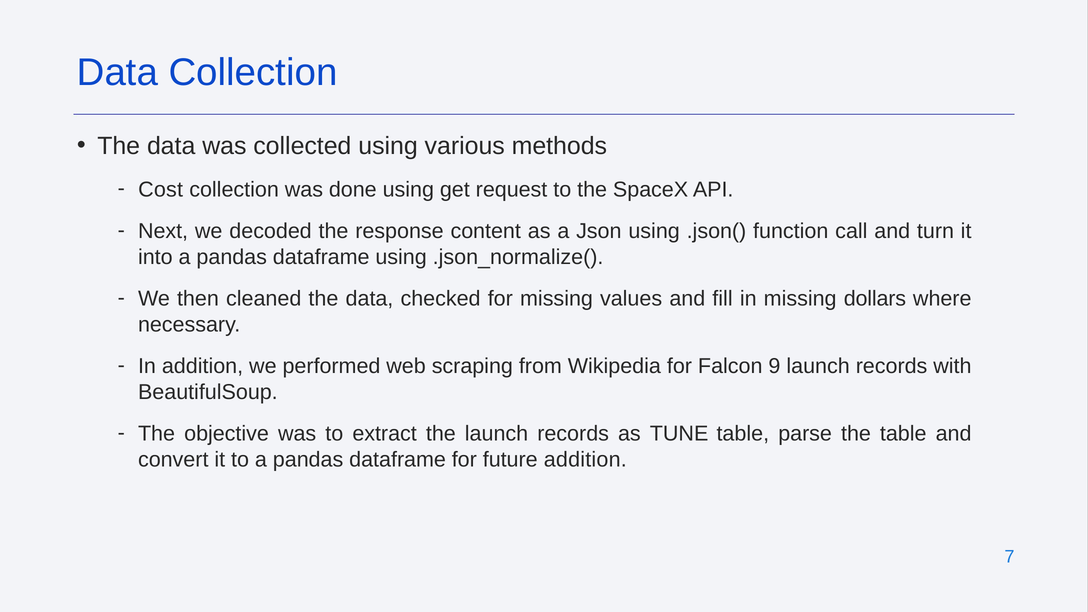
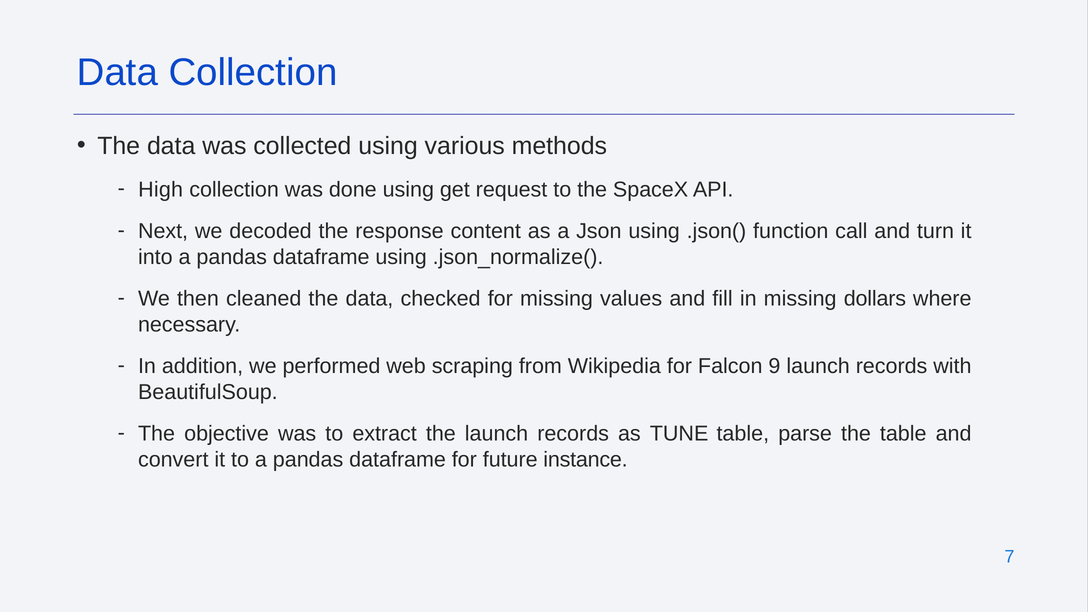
Cost: Cost -> High (161, 190)
future addition: addition -> instance (586, 460)
